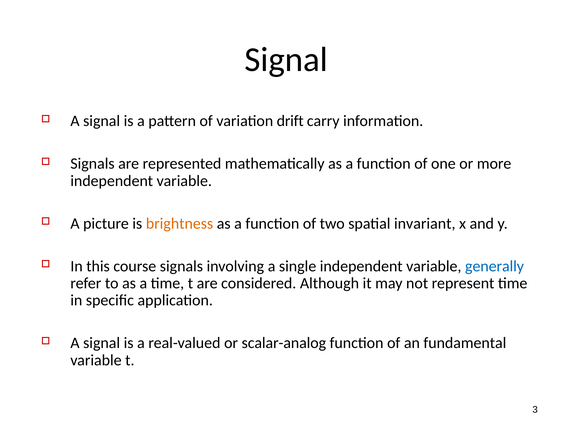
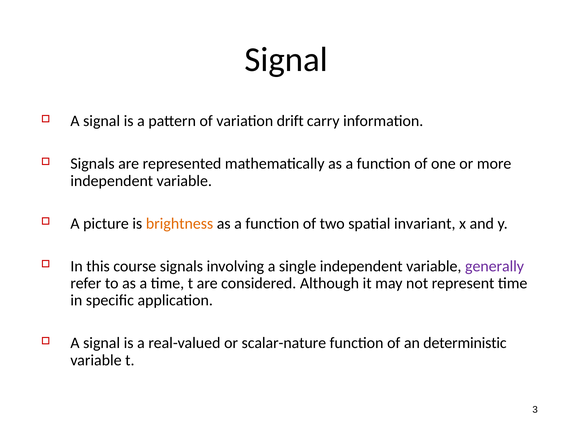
generally colour: blue -> purple (495, 266)
scalar-analog: scalar-analog -> scalar-nature (284, 343)
fundamental: fundamental -> deterministic (465, 343)
